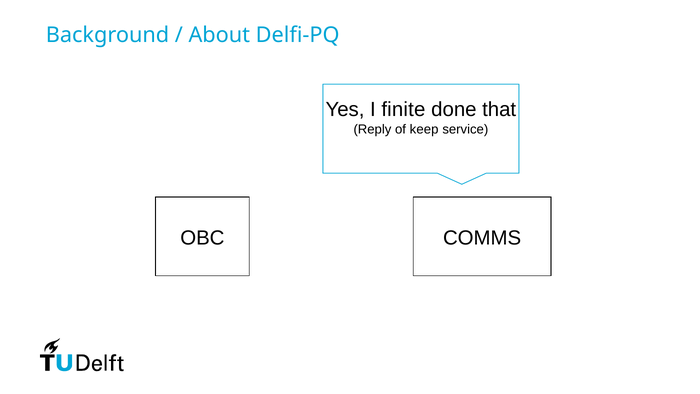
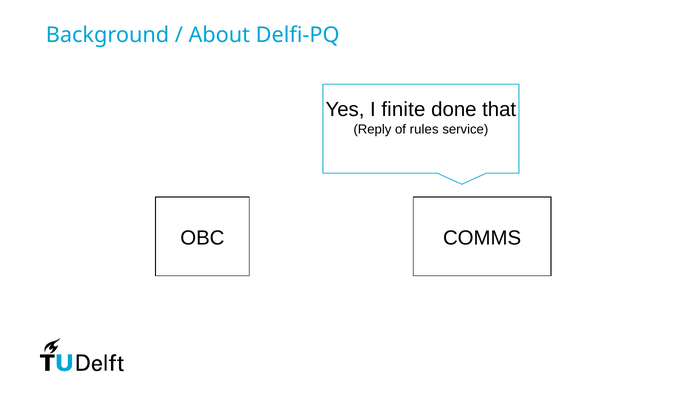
keep: keep -> rules (424, 129)
